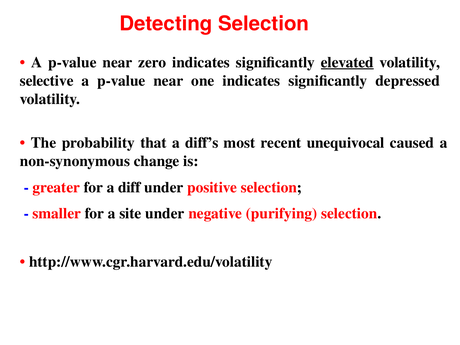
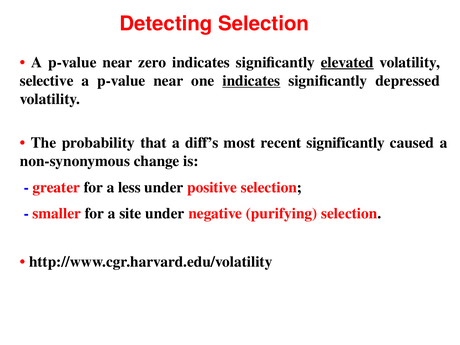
indicates underline: none -> present (251, 81)
recent unequivocal: unequivocal -> significantly (346, 143)
diff: diff -> less (129, 187)
